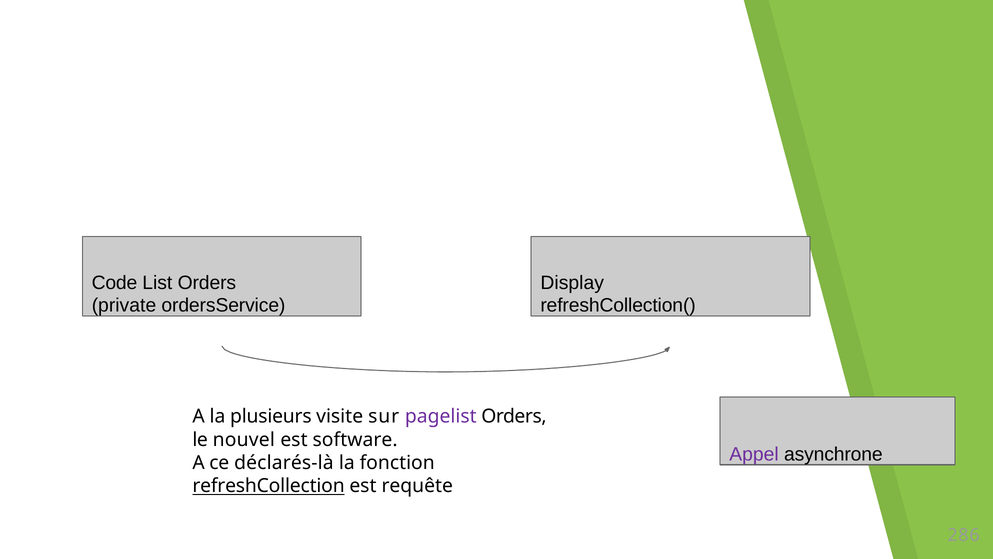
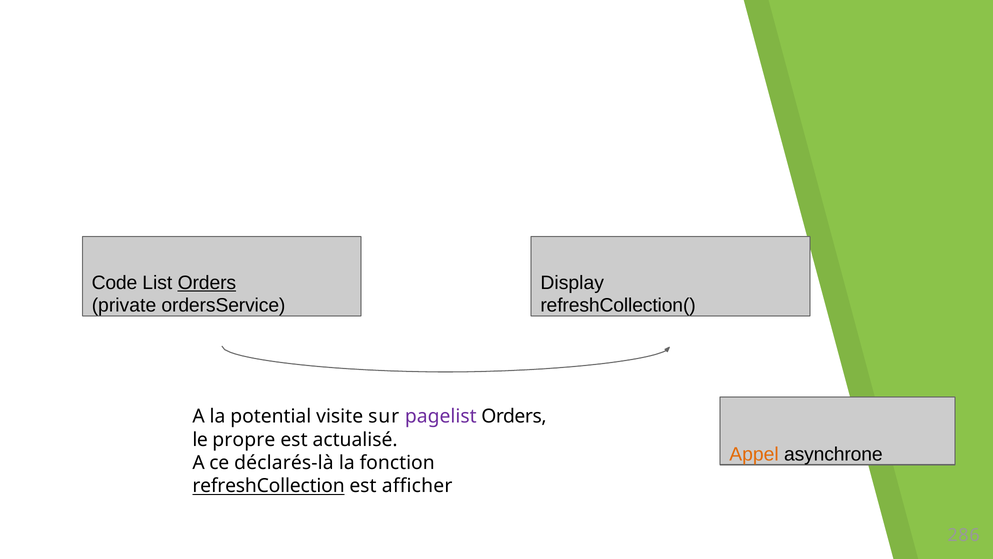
Orders underline: none -> present (207, 283)
plusieurs: plusieurs -> potential (271, 416)
nouvel: nouvel -> propre (244, 439)
software: software -> actualisé (355, 439)
Appel colour: purple -> orange (754, 454)
requête: requête -> afficher (417, 486)
